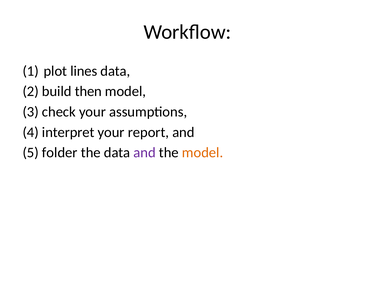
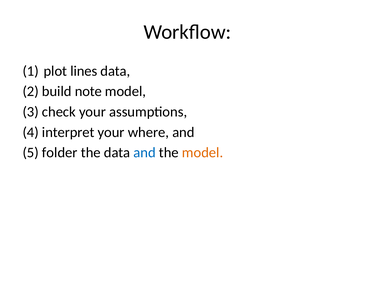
then: then -> note (88, 91)
report: report -> where (148, 132)
and colour: purple -> blue (145, 153)
